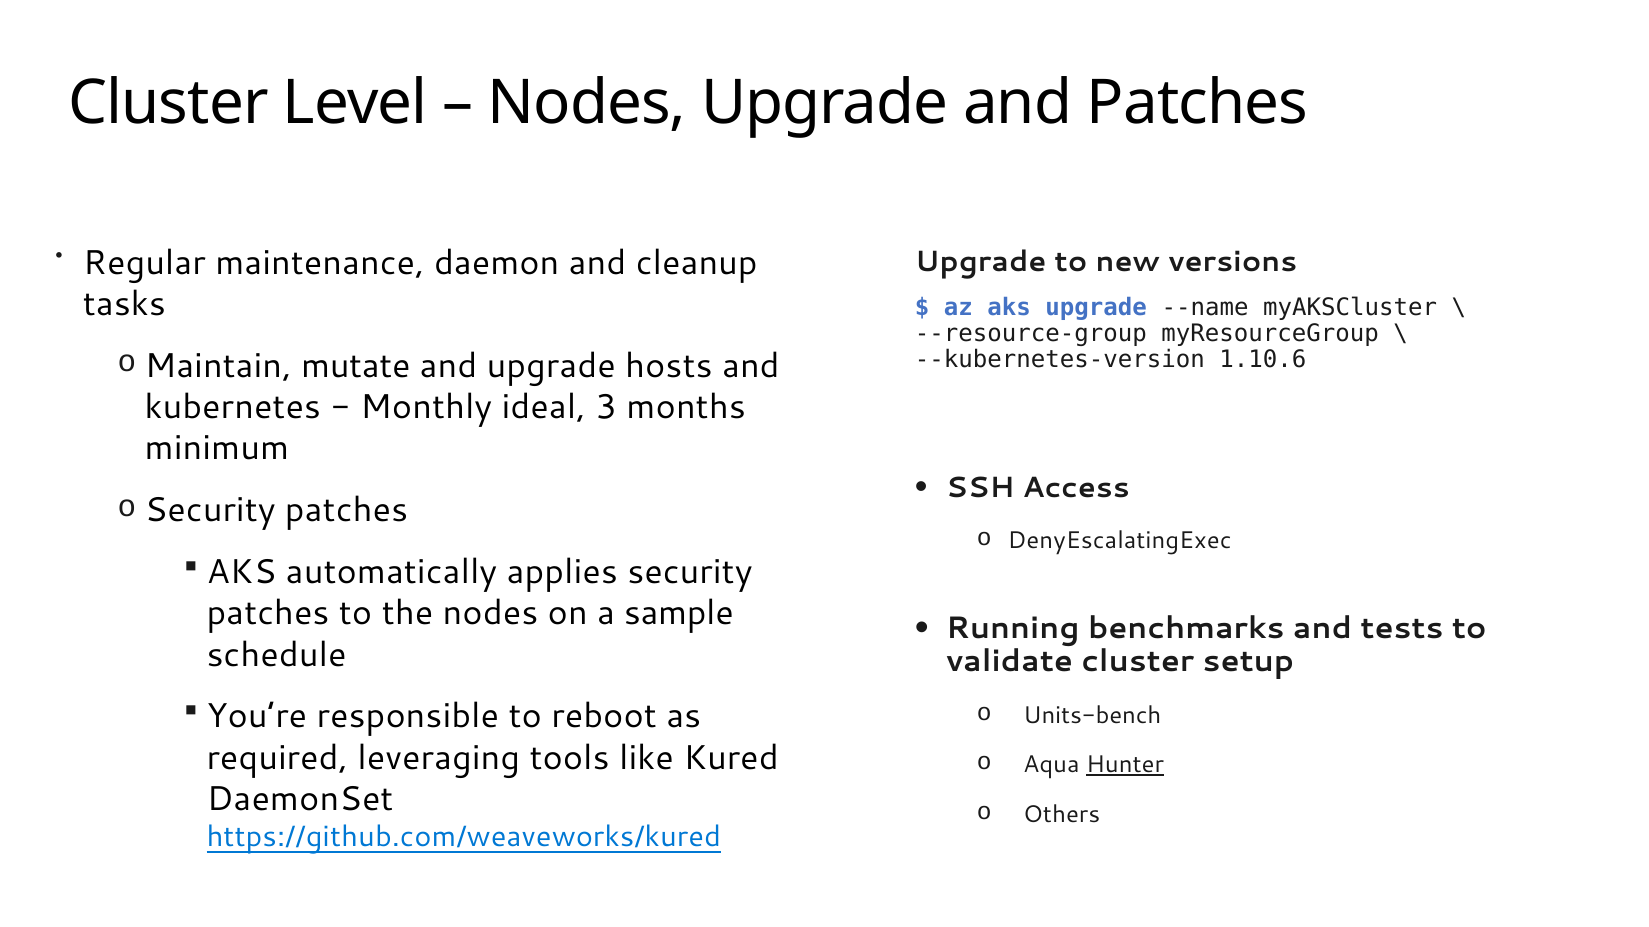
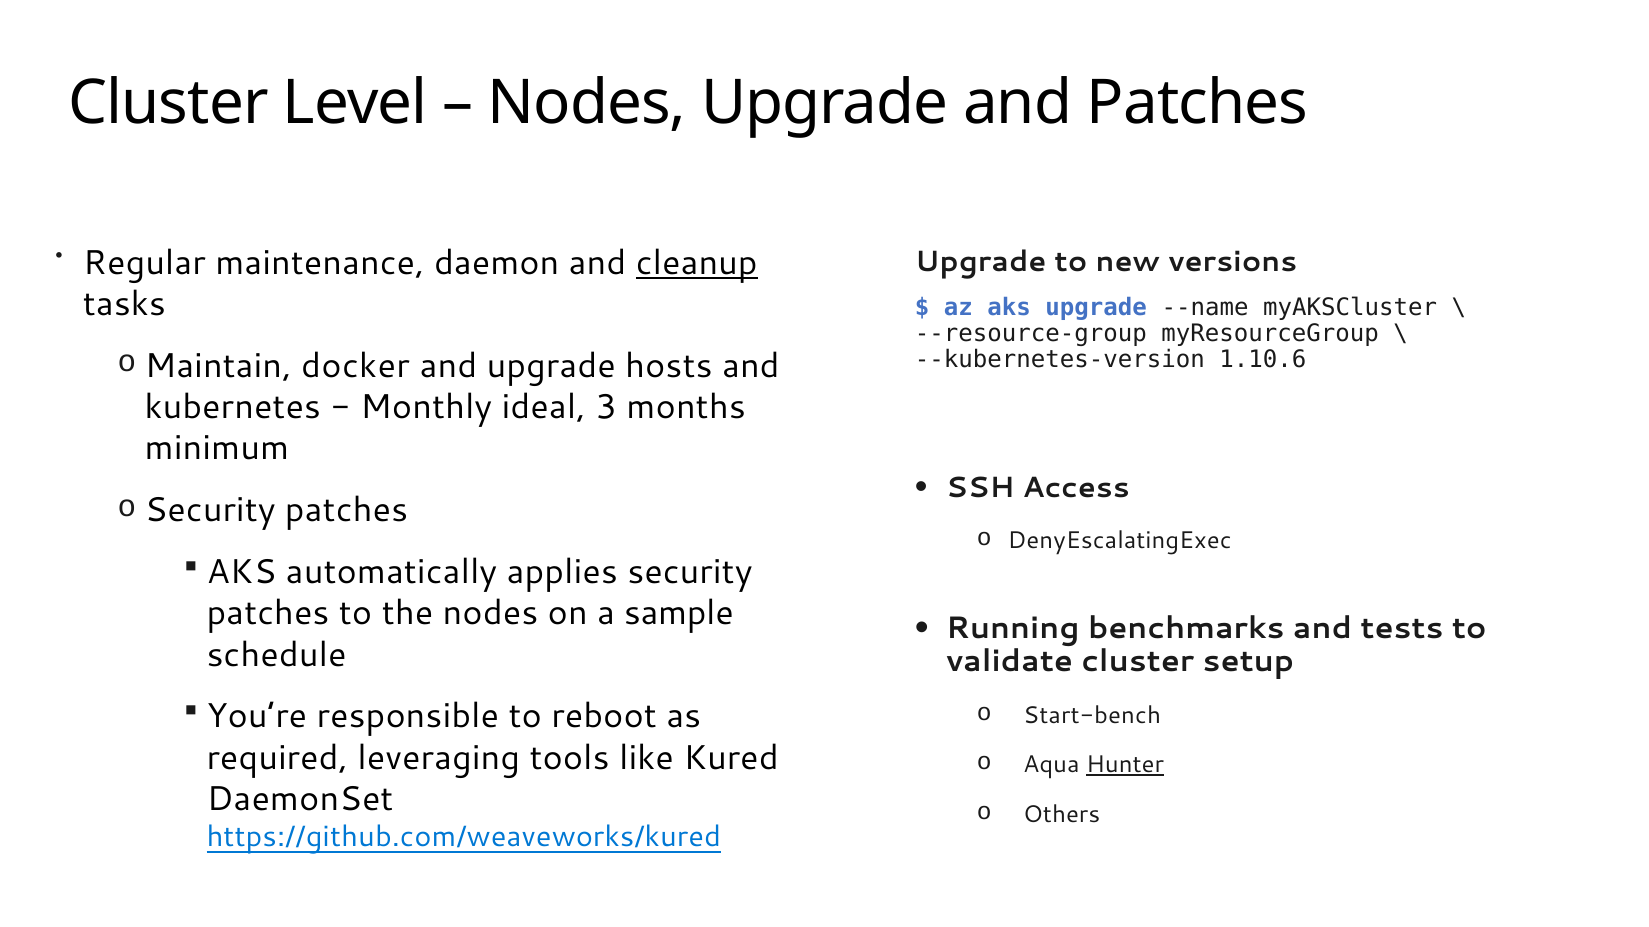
cleanup underline: none -> present (697, 263)
mutate: mutate -> docker (355, 366)
Units-bench: Units-bench -> Start-bench (1092, 716)
